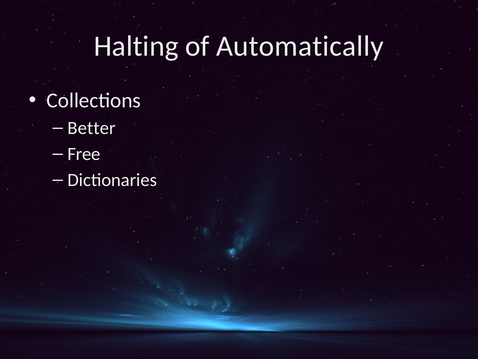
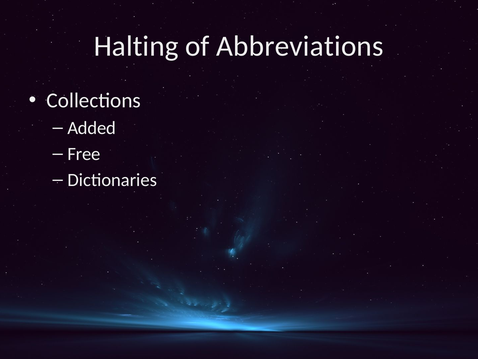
Automatically: Automatically -> Abbreviations (300, 46)
Better: Better -> Added (92, 128)
